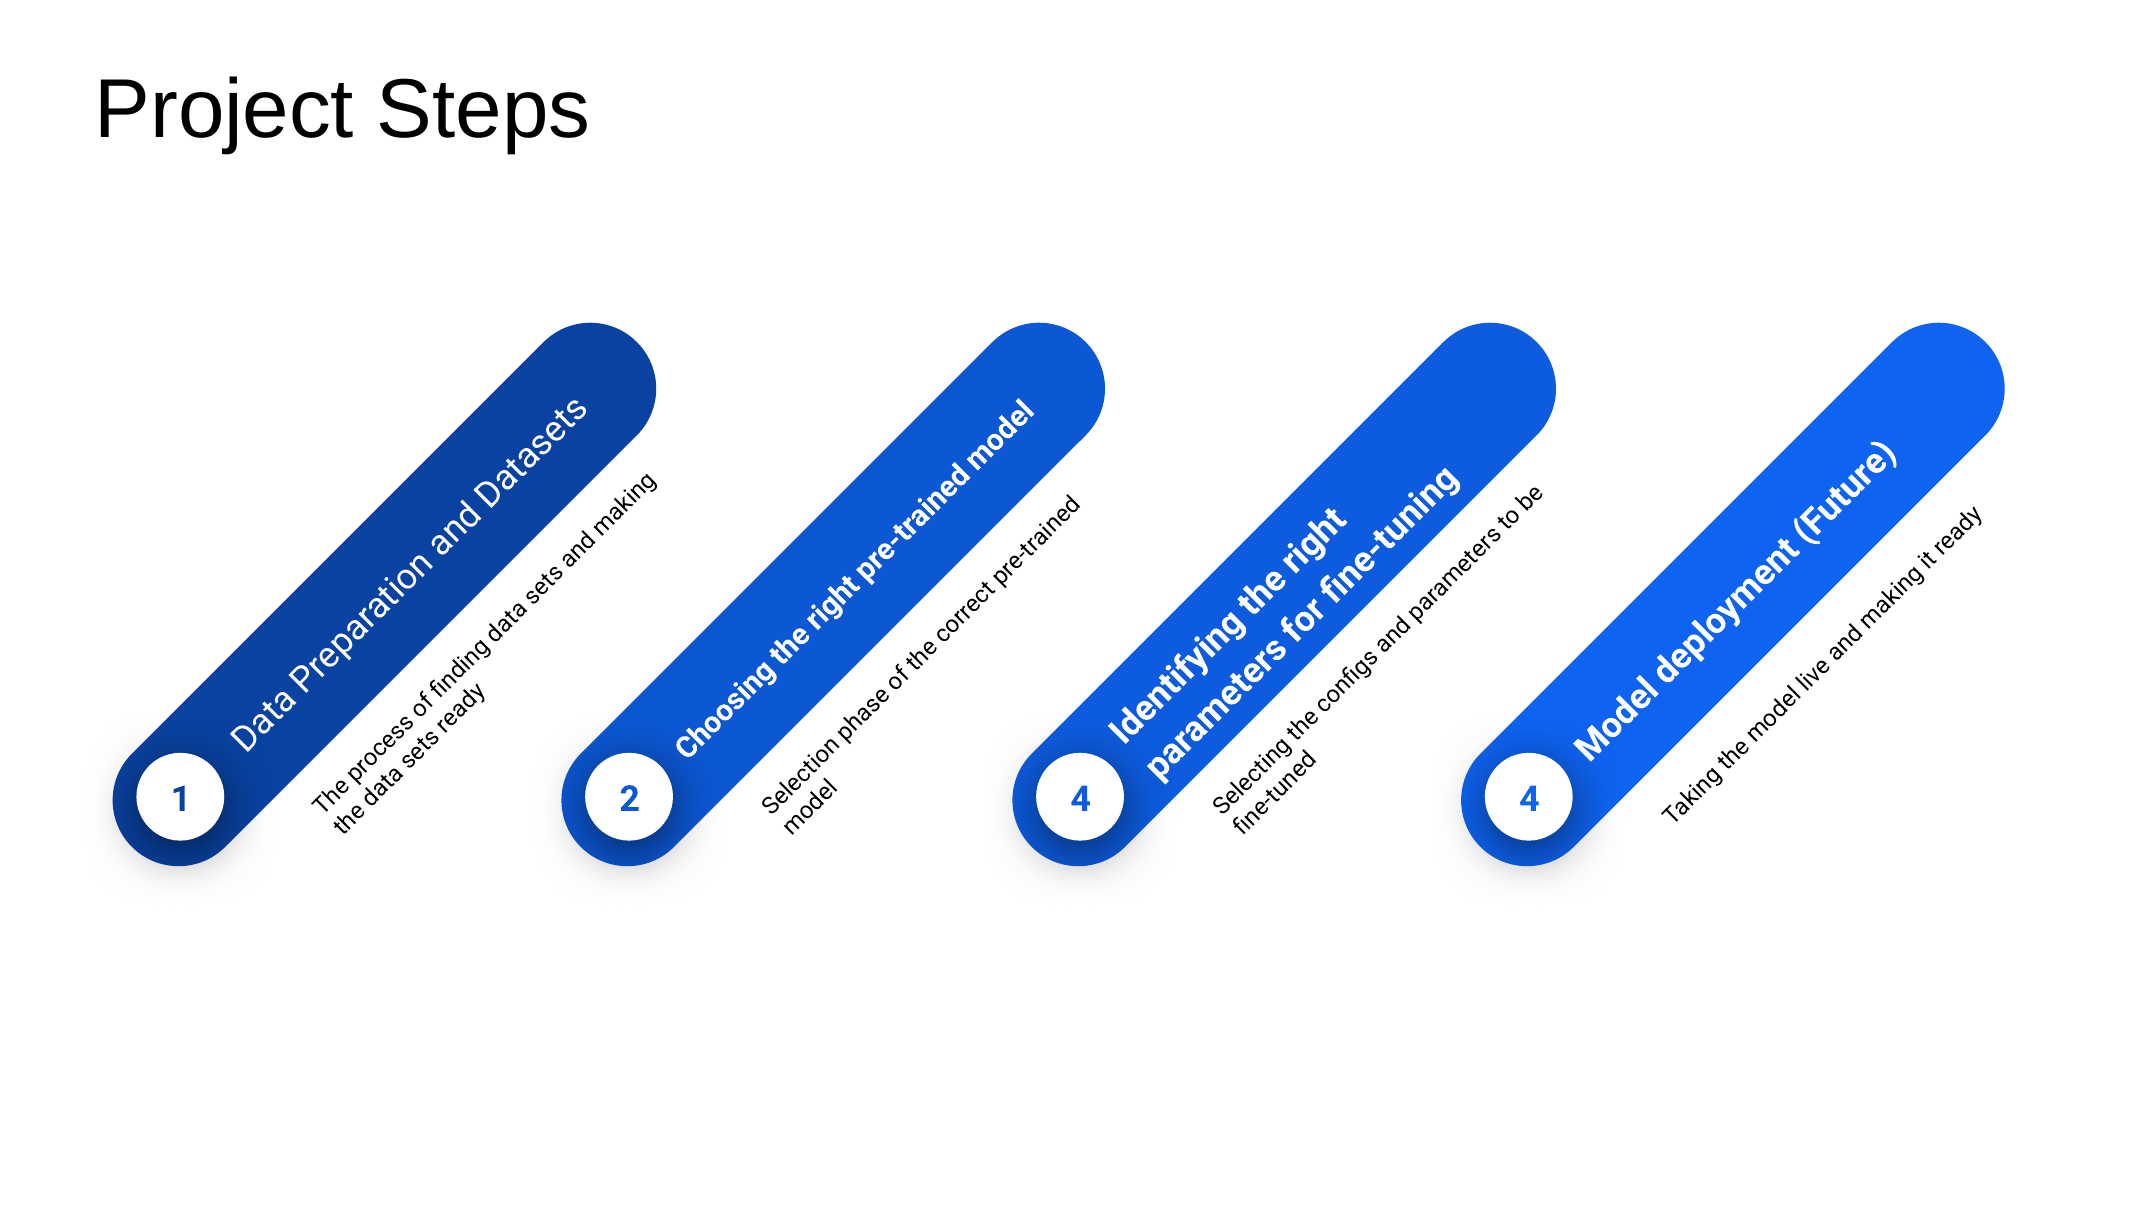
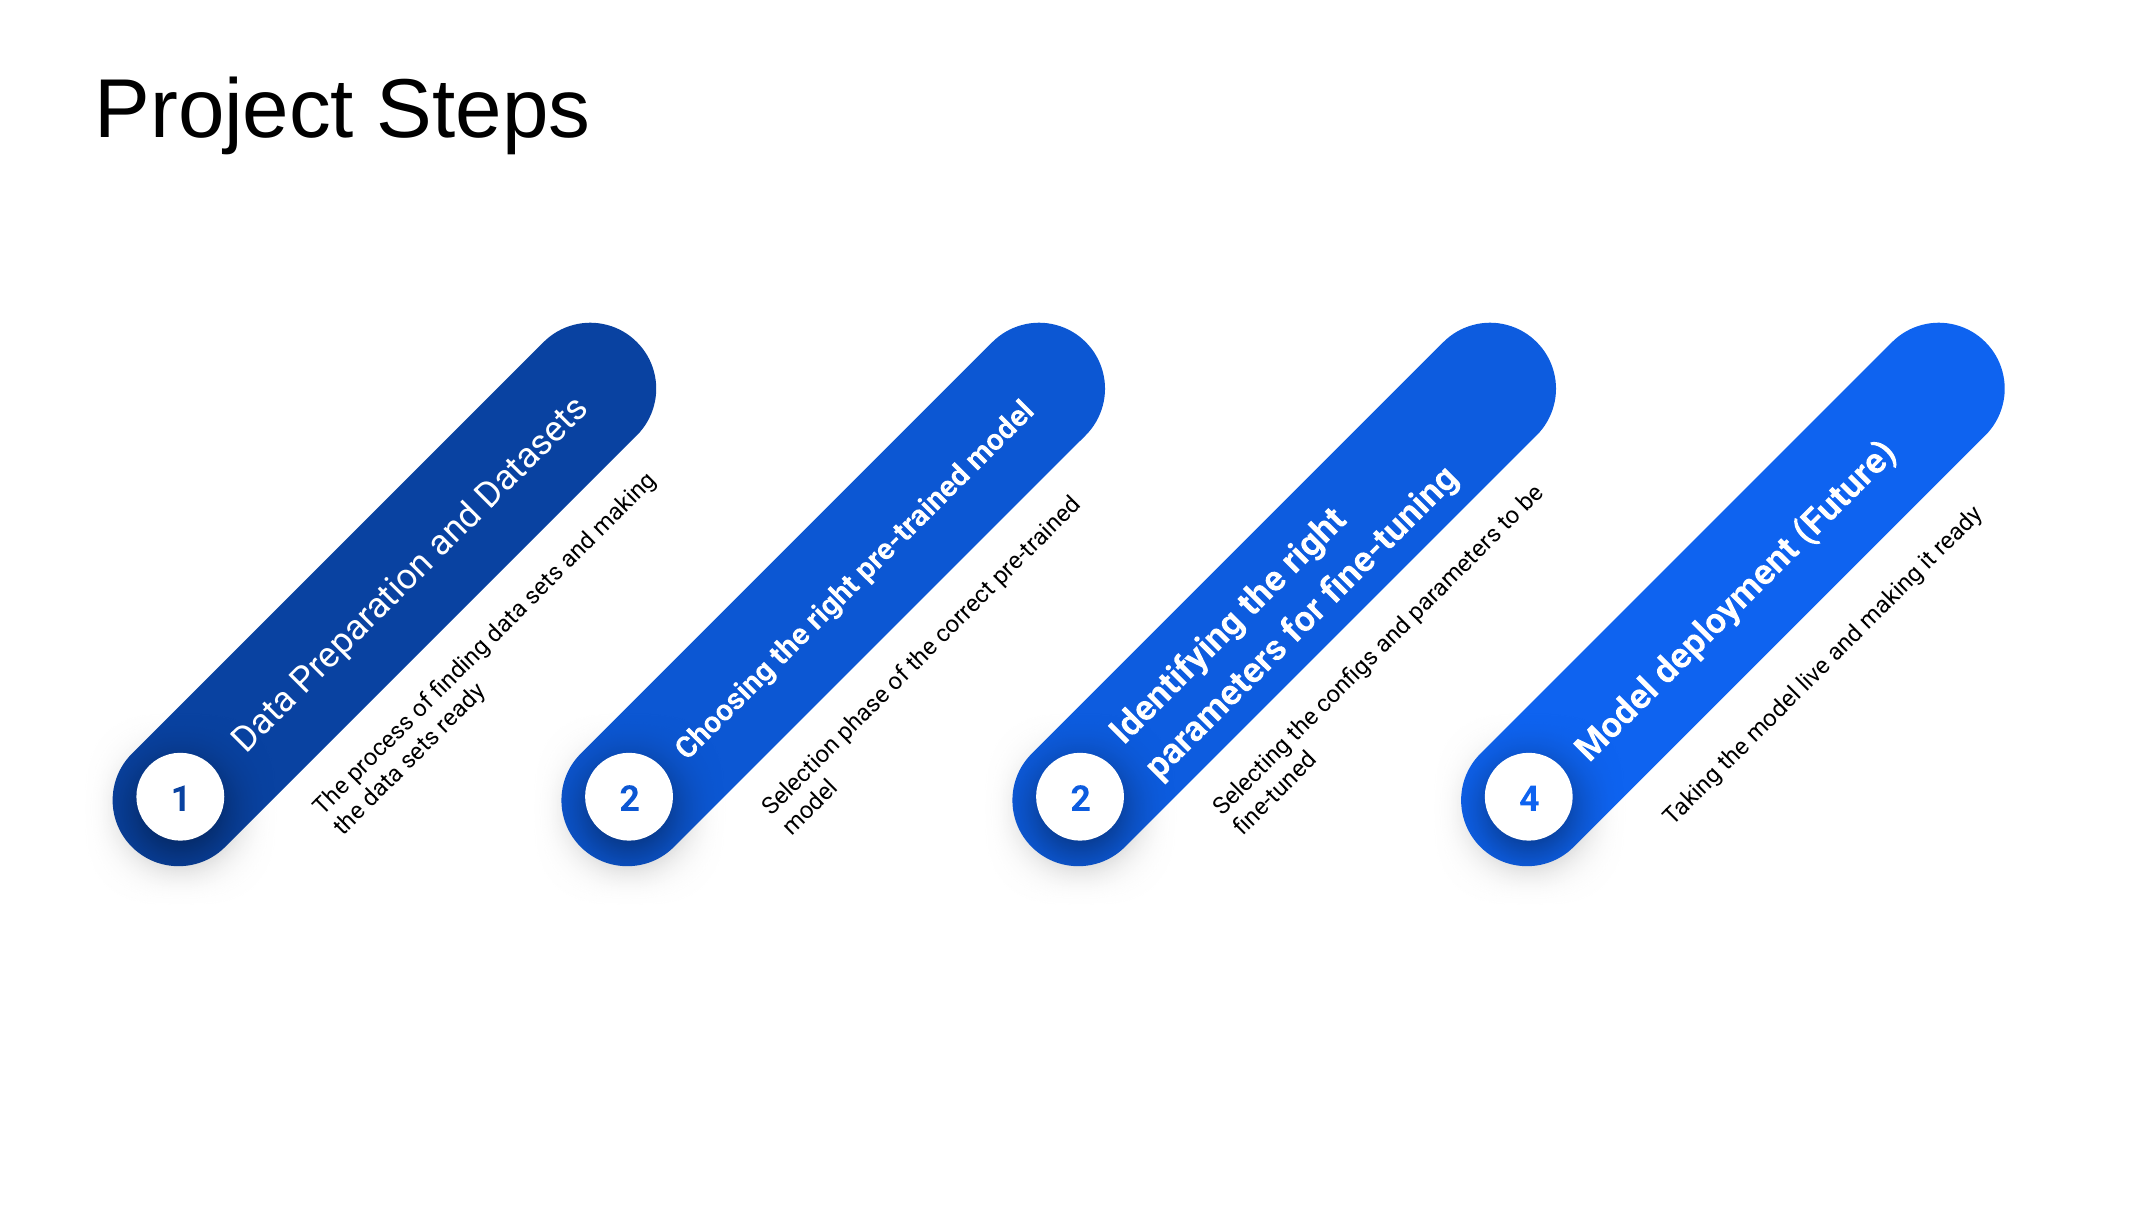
4: 4 -> 2 (1081, 799)
